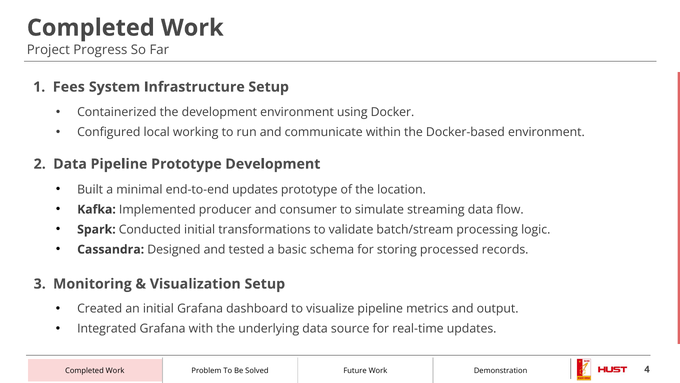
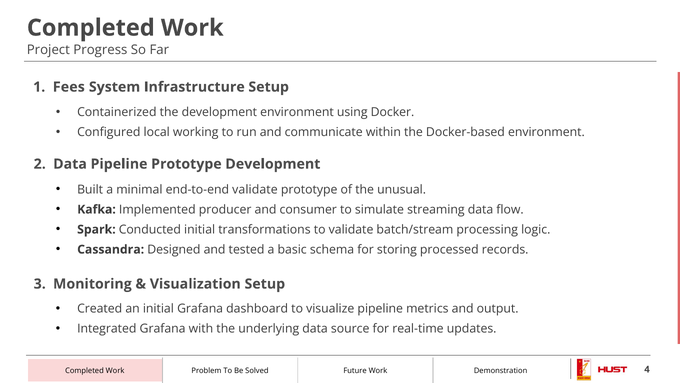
end-to-end updates: updates -> validate (255, 189)
location: location -> unusual (402, 189)
